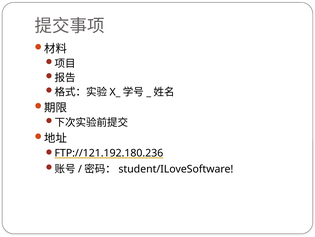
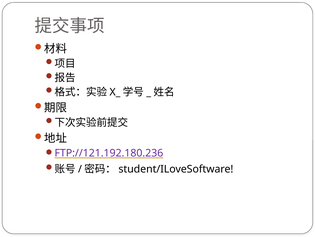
FTP://121.192.180.236 colour: black -> purple (109, 153)
